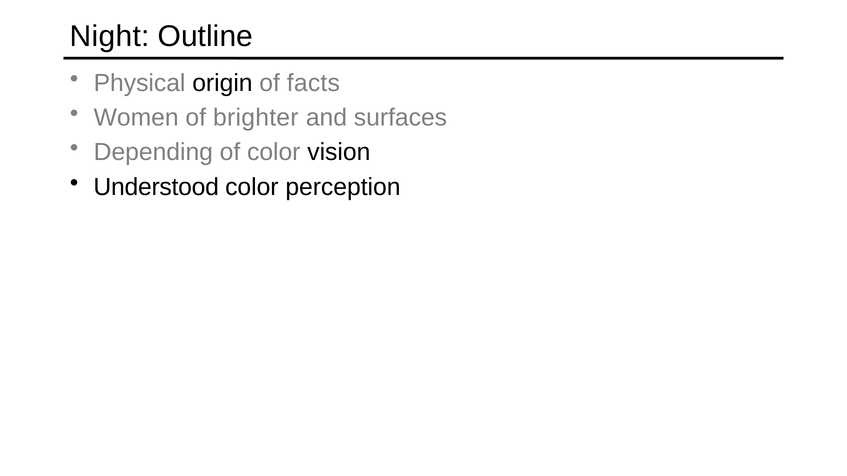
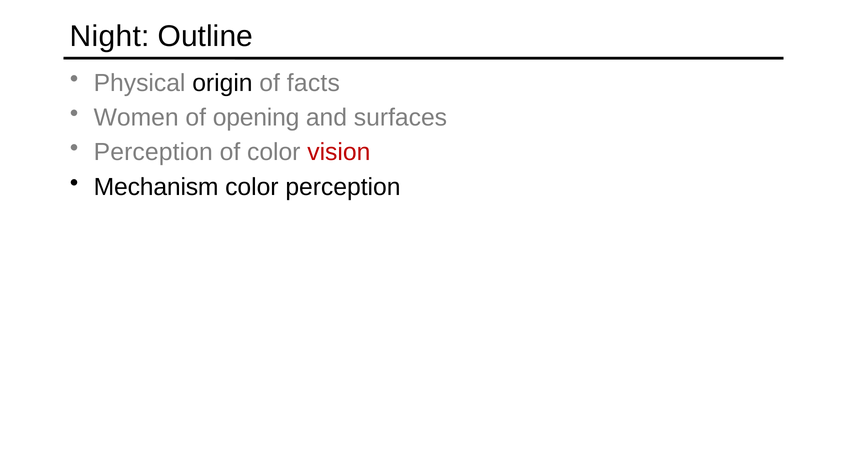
brighter: brighter -> opening (256, 118)
Depending: Depending -> Perception (153, 152)
vision colour: black -> red (339, 152)
Understood: Understood -> Mechanism (156, 187)
